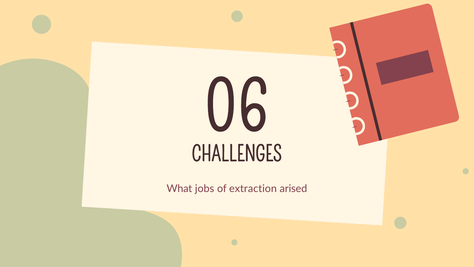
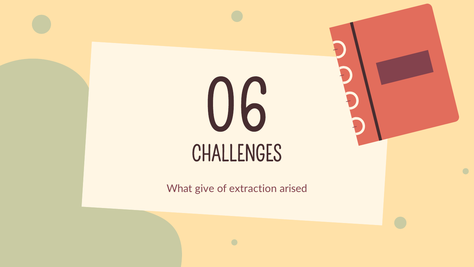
jobs: jobs -> give (205, 188)
